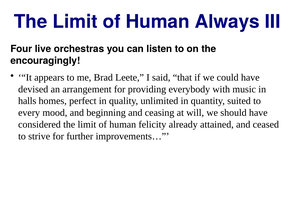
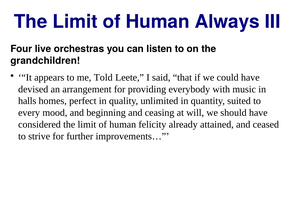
encouragingly: encouragingly -> grandchildren (45, 61)
Brad: Brad -> Told (103, 77)
